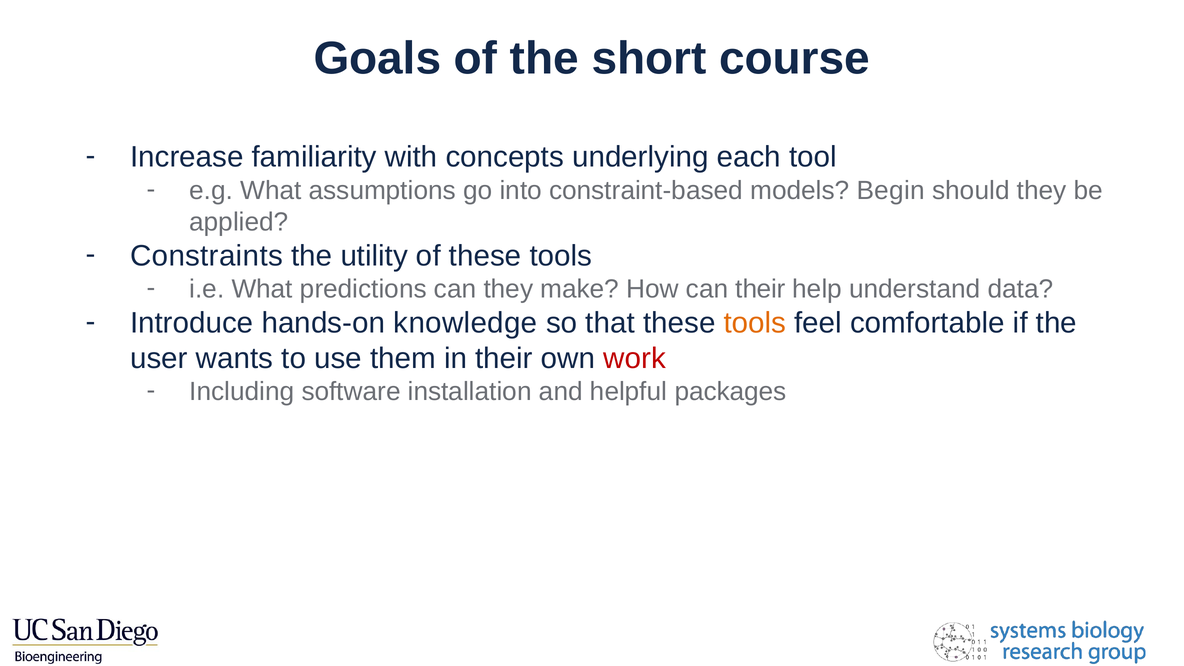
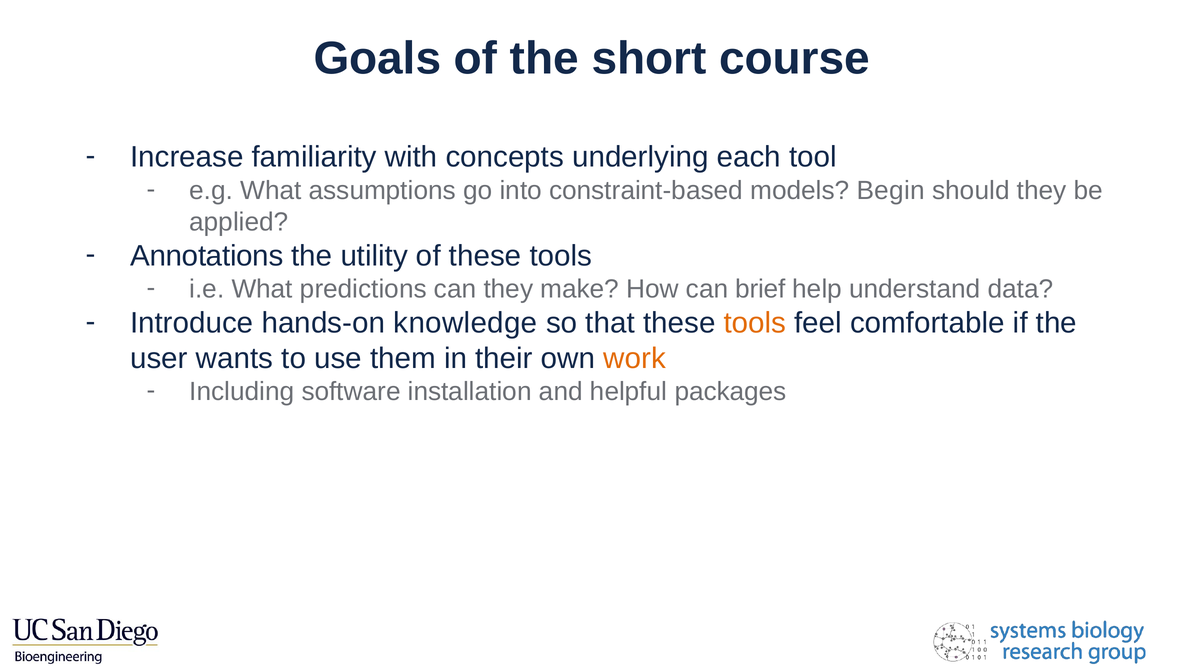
Constraints: Constraints -> Annotations (207, 256)
can their: their -> brief (761, 289)
work colour: red -> orange (635, 358)
